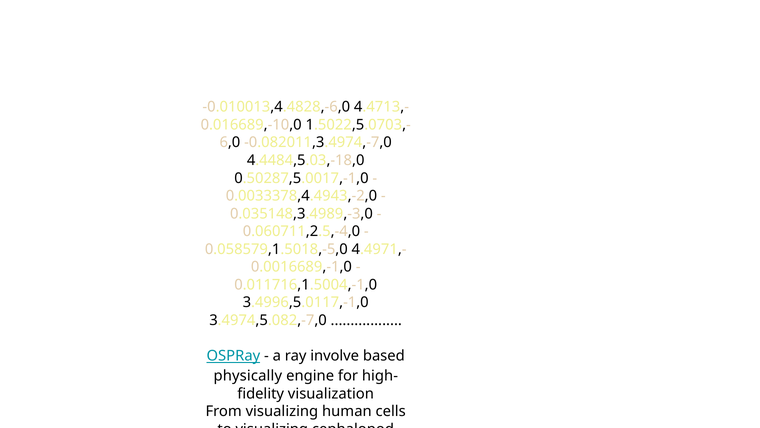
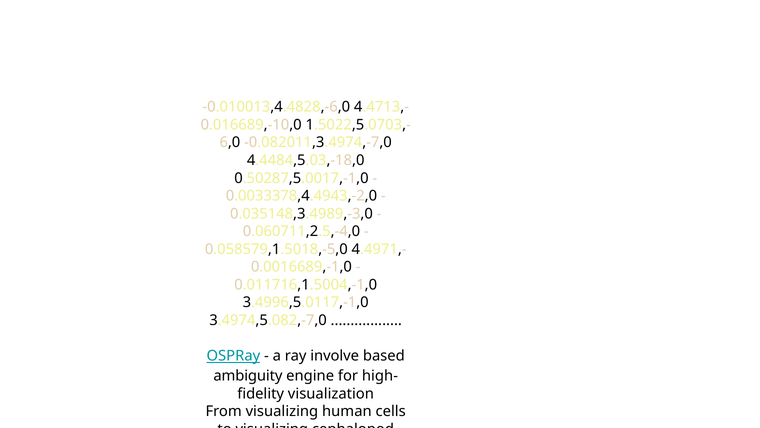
physically: physically -> ambiguity (248, 376)
